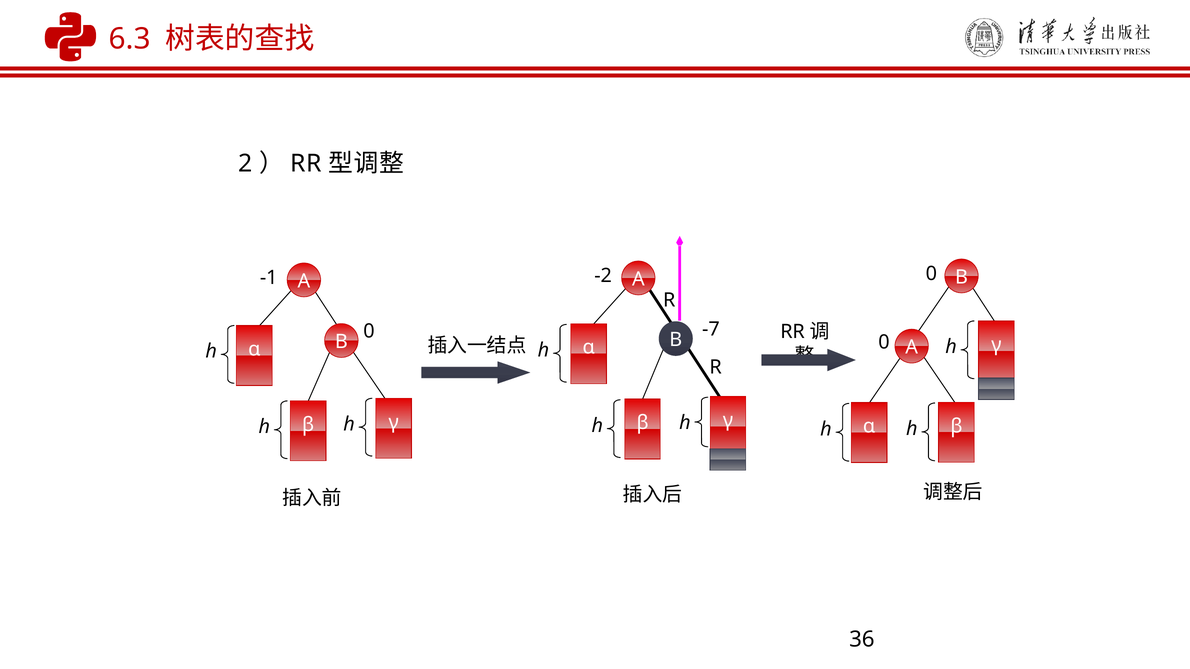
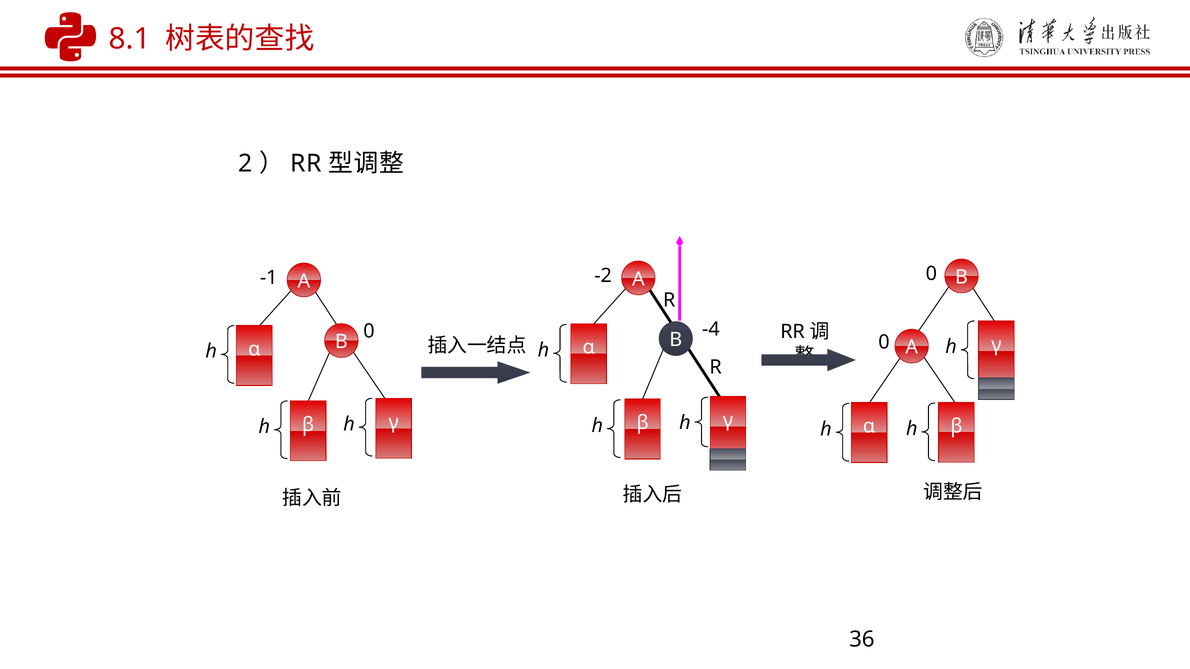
6.3: 6.3 -> 8.1 (130, 39)
-7: -7 -> -4 (711, 330)
